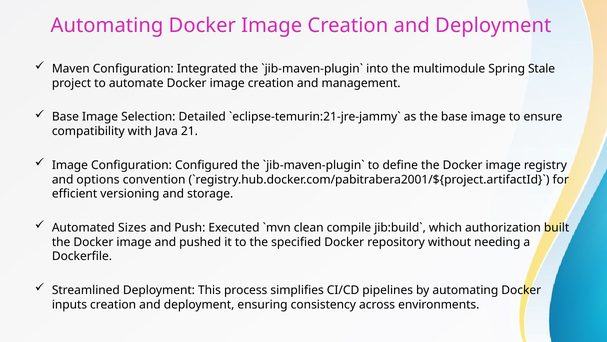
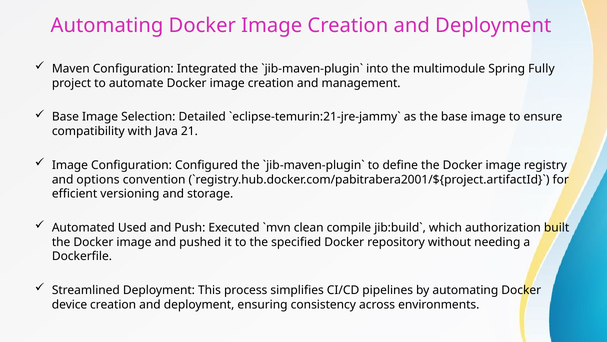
Stale: Stale -> Fully (541, 69)
Sizes: Sizes -> Used (132, 227)
inputs: inputs -> device (70, 304)
